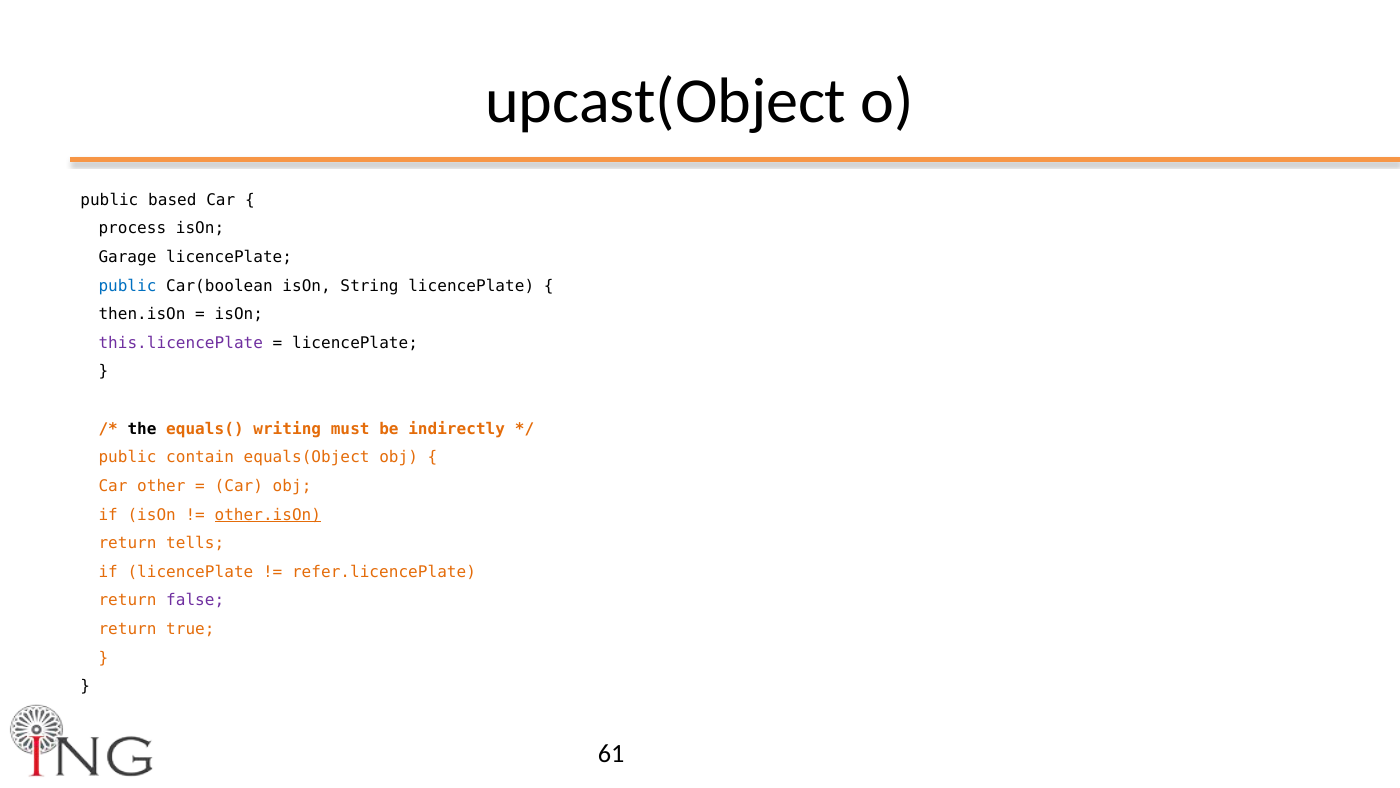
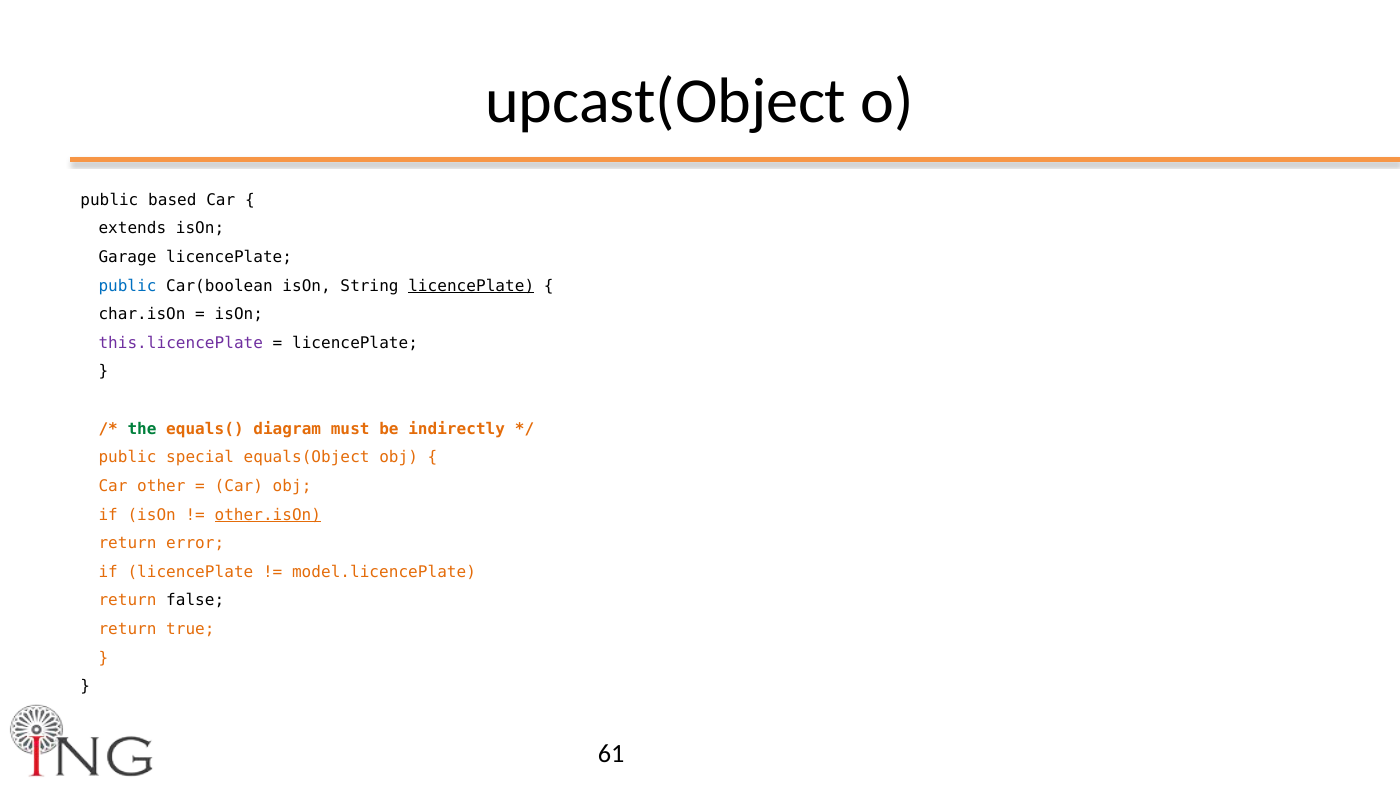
process: process -> extends (132, 228)
licencePlate underline: none -> present (471, 286)
then.isOn: then.isOn -> char.isOn (142, 314)
the colour: black -> green (142, 429)
writing: writing -> diagram (287, 429)
contain: contain -> special (200, 457)
tells: tells -> error (195, 543)
refer.licencePlate: refer.licencePlate -> model.licencePlate (384, 572)
false colour: purple -> black (195, 600)
